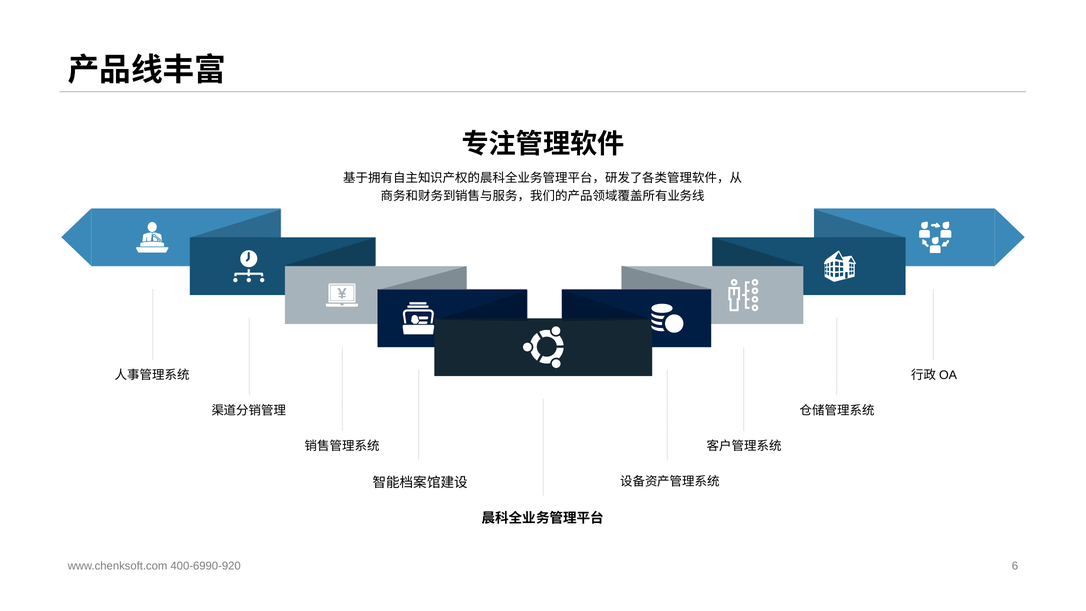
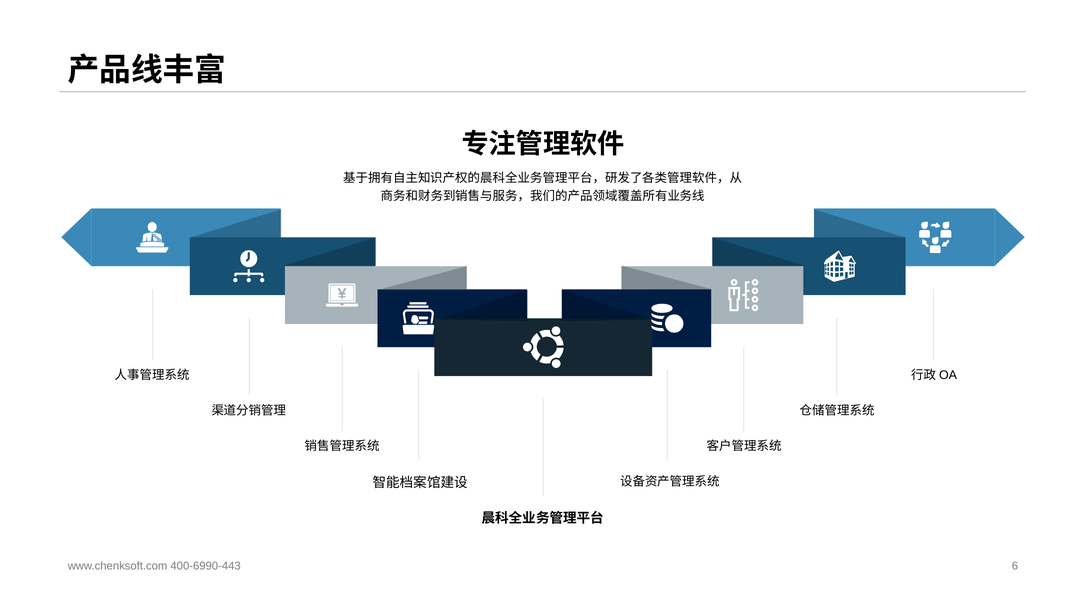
400-6990-920: 400-6990-920 -> 400-6990-443 (206, 566)
